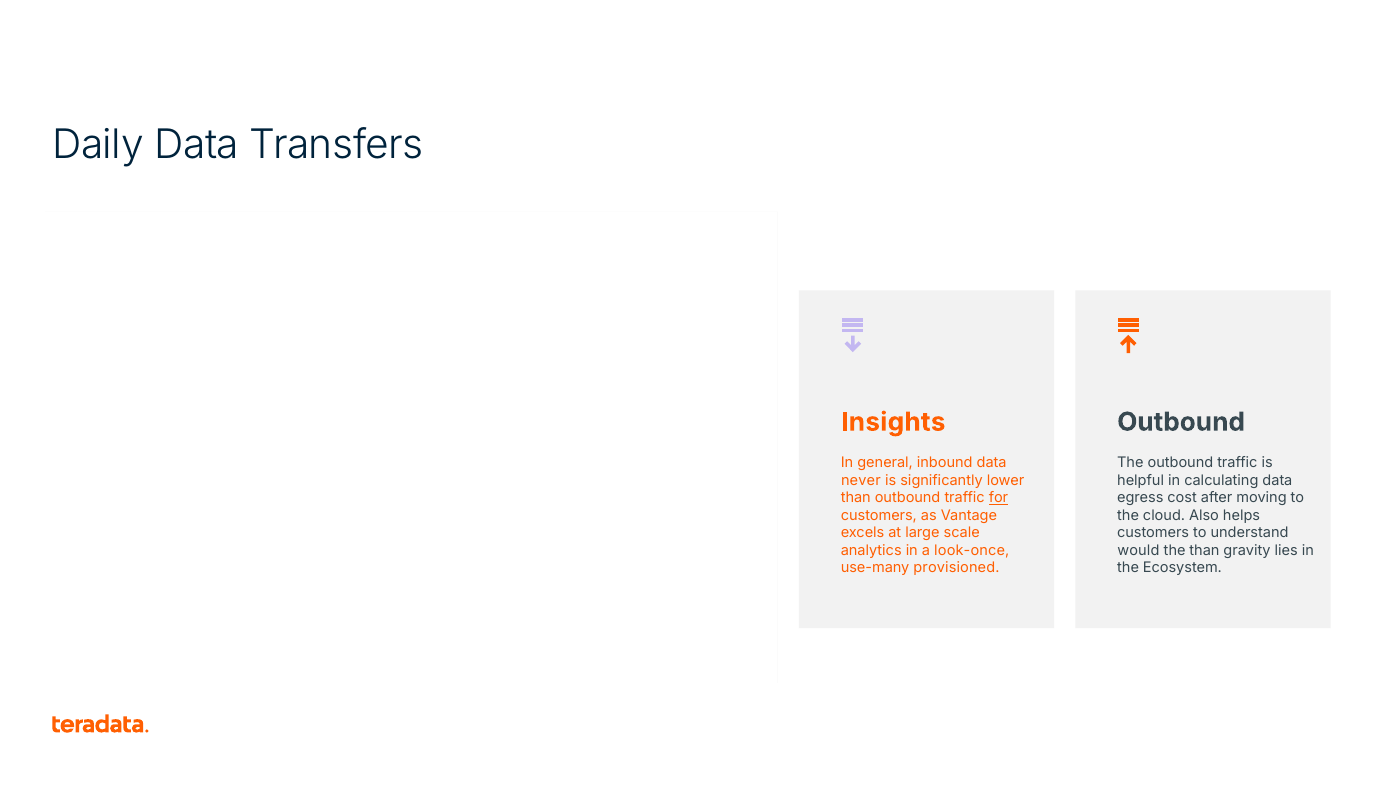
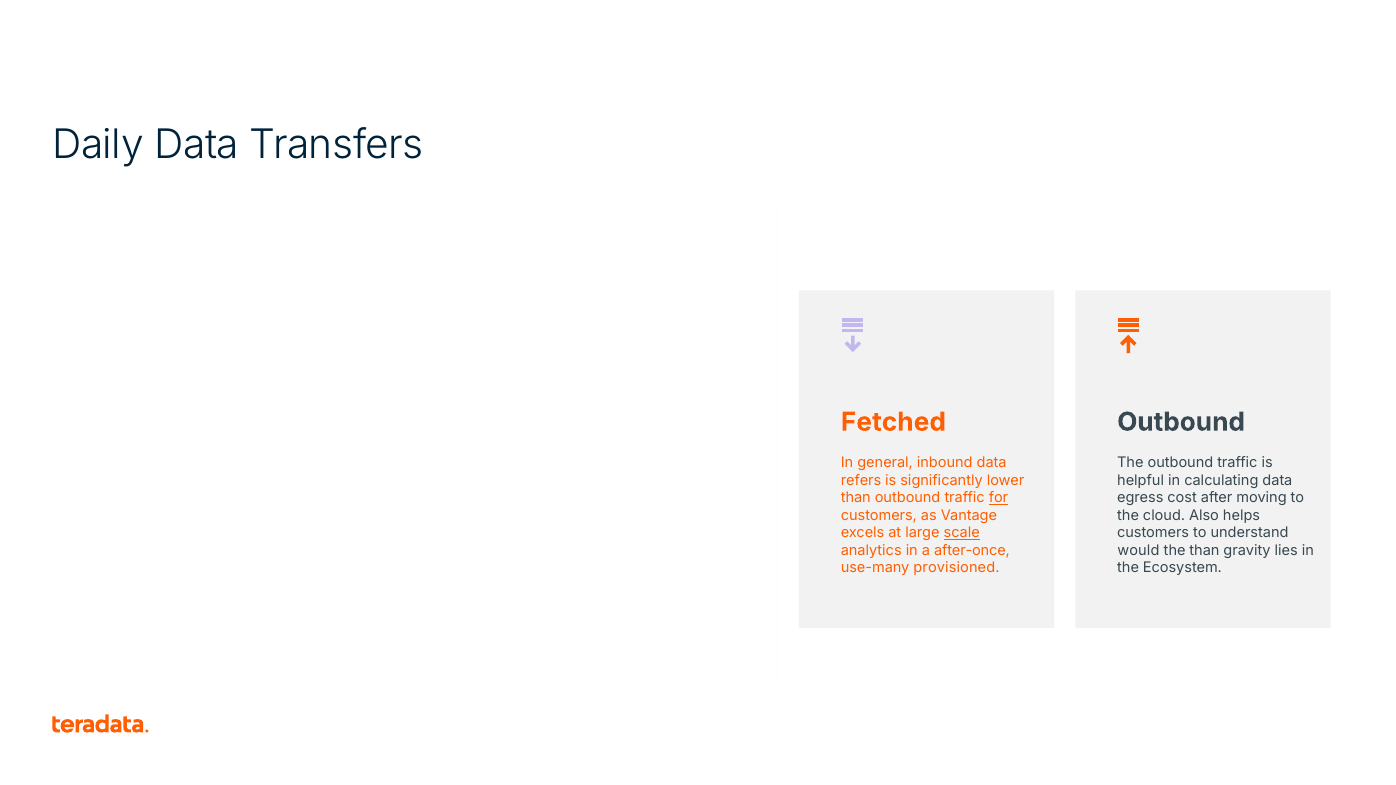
Insights: Insights -> Fetched (893, 422)
never: never -> refers (861, 481)
scale underline: none -> present (962, 533)
look-once: look-once -> after-once (972, 551)
